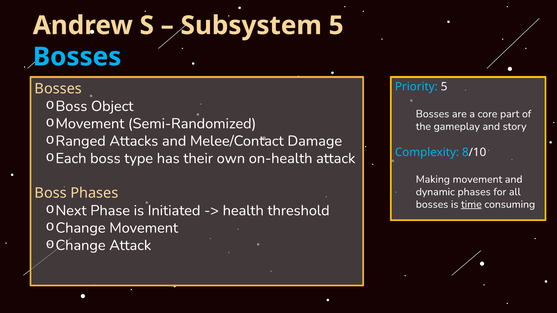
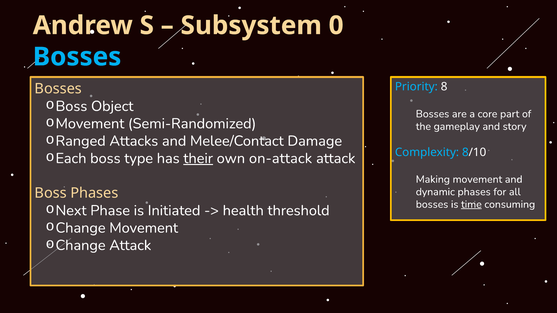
Subsystem 5: 5 -> 0 (336, 26)
Priority 5: 5 -> 8 (444, 87)
their underline: none -> present (198, 158)
on-health: on-health -> on-attack (281, 158)
